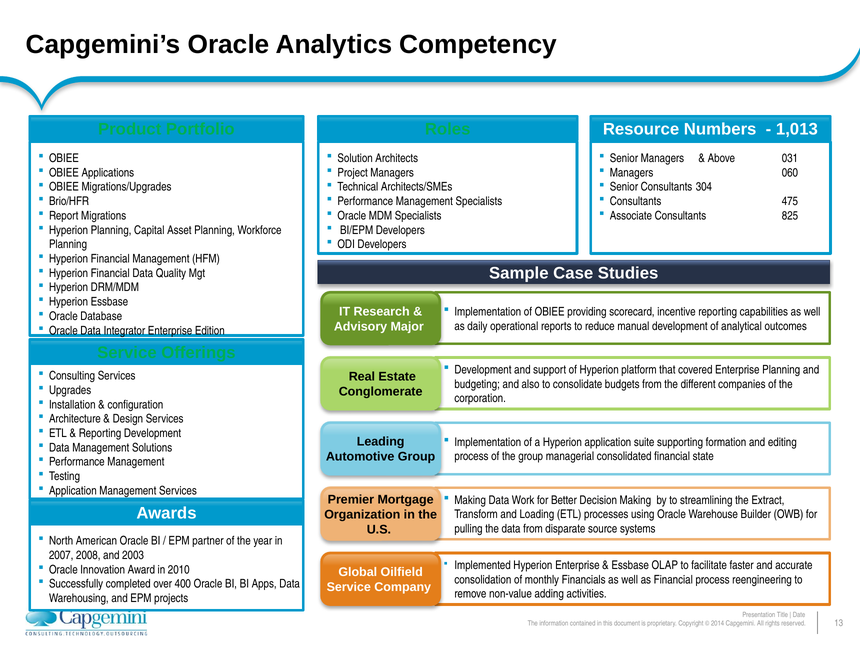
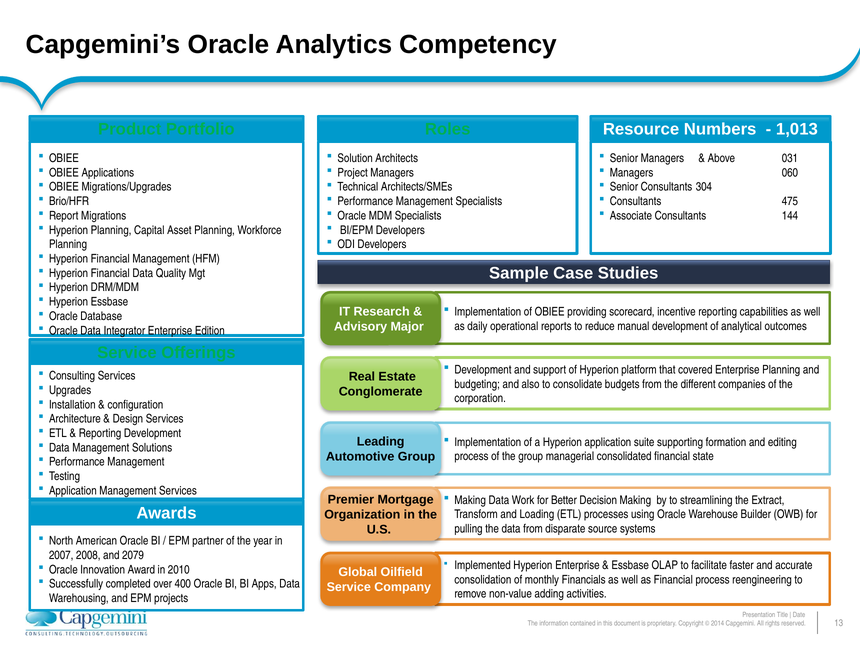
825: 825 -> 144 (790, 216)
2003: 2003 -> 2079 (133, 555)
